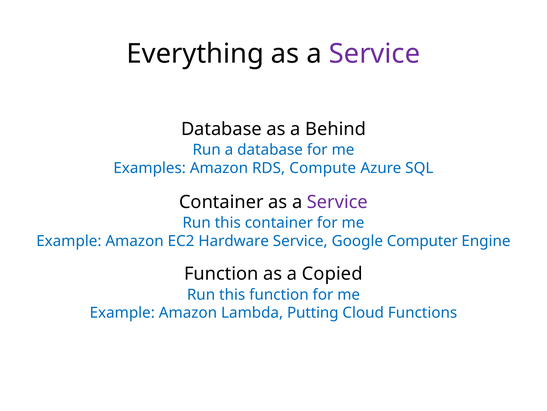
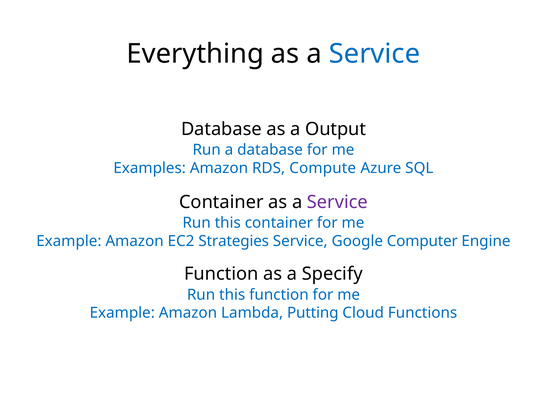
Service colour: purple -> blue (375, 54)
Behind: Behind -> Output (336, 129)
Hardware: Hardware -> Strategies (234, 241)
Copied: Copied -> Specify (332, 273)
